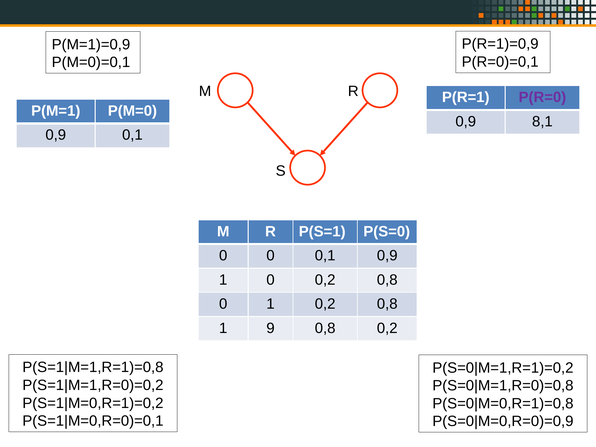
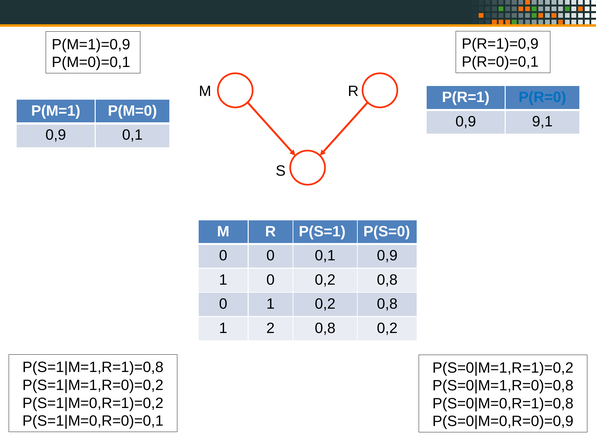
P(R=0 colour: purple -> blue (542, 97)
8,1: 8,1 -> 9,1 (542, 122)
9: 9 -> 2 (271, 328)
